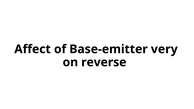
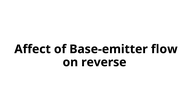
very: very -> flow (164, 49)
